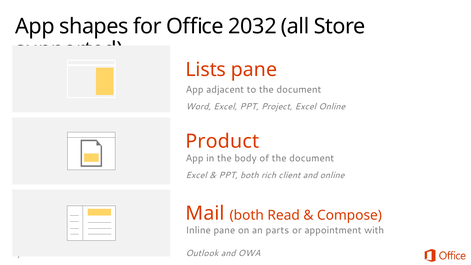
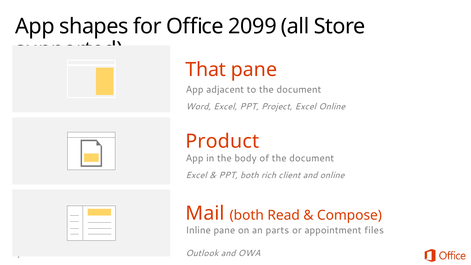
2032: 2032 -> 2099 (252, 26)
Lists: Lists -> That (206, 70)
with: with -> files (374, 230)
